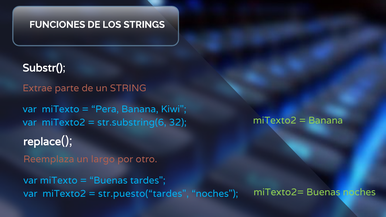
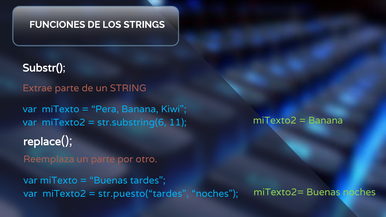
32: 32 -> 11 (178, 123)
un largo: largo -> parte (103, 159)
